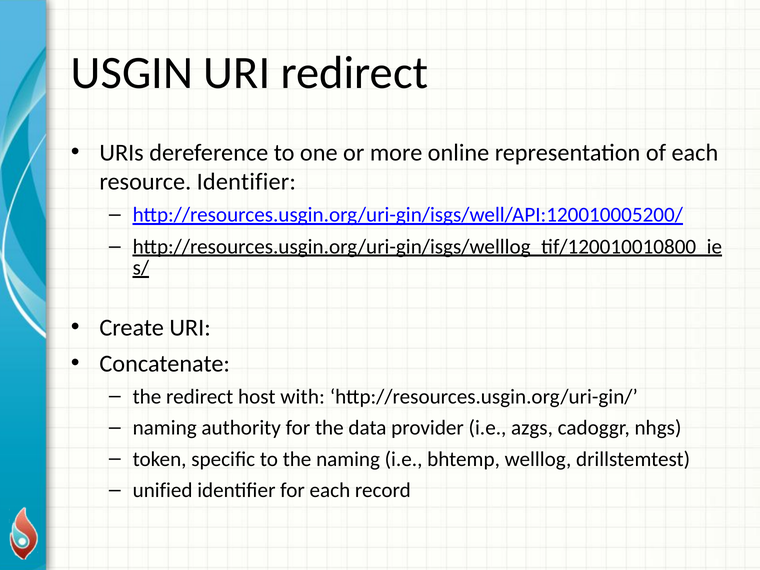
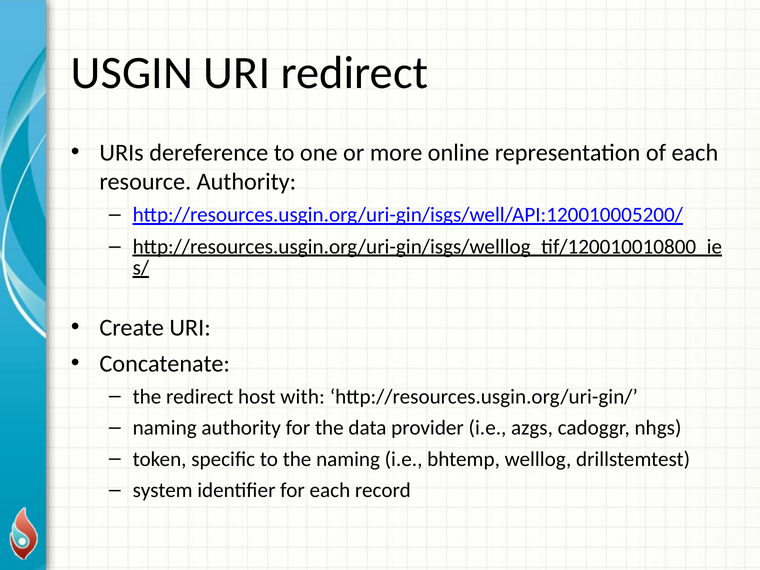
resource Identifier: Identifier -> Authority (246, 182)
unified: unified -> system (163, 490)
